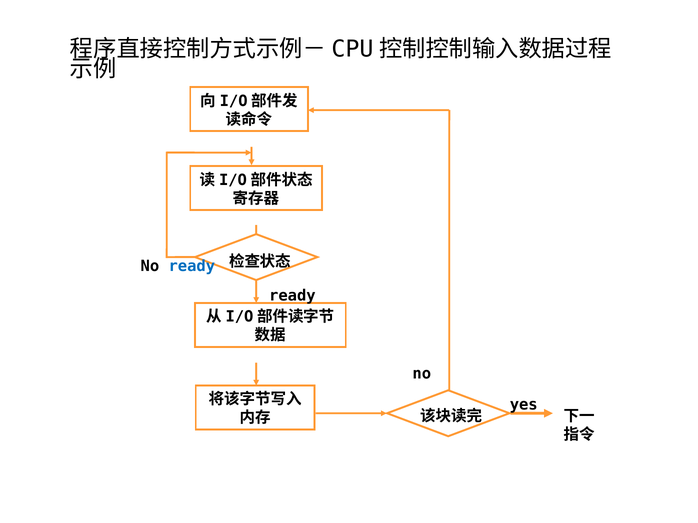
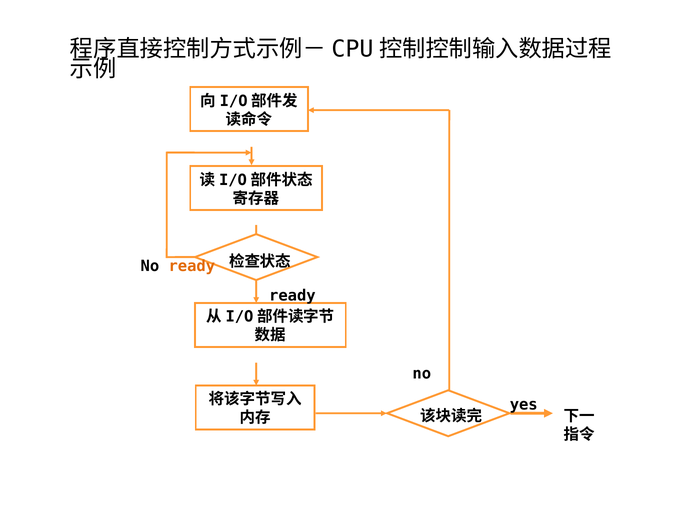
ready colour: blue -> orange (192, 267)
